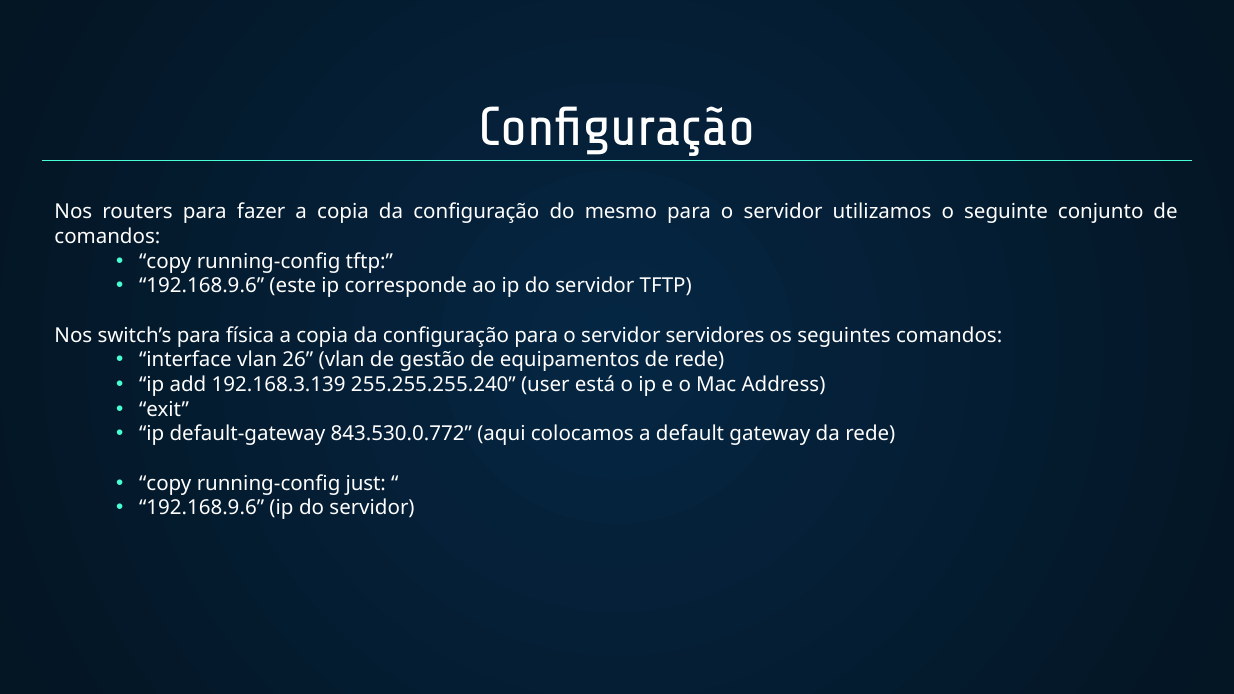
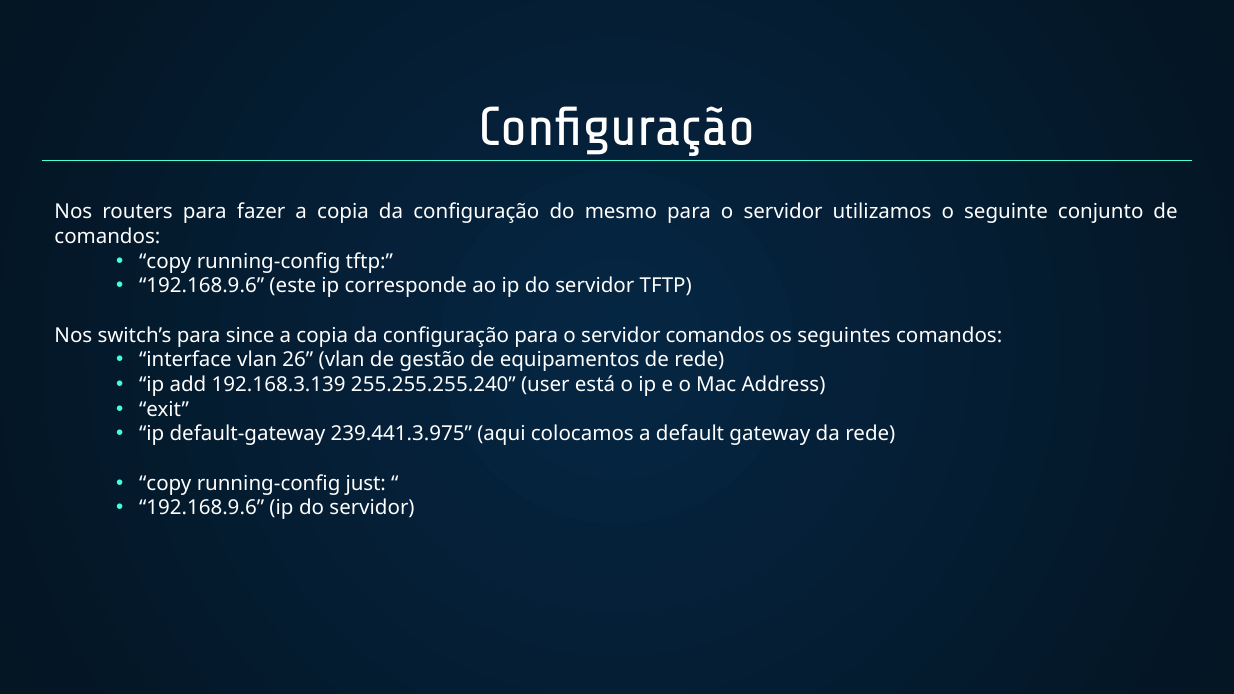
física: física -> since (250, 336)
servidor servidores: servidores -> comandos (715, 336)
843.530.0.772: 843.530.0.772 -> 239.441.3.975 (401, 434)
